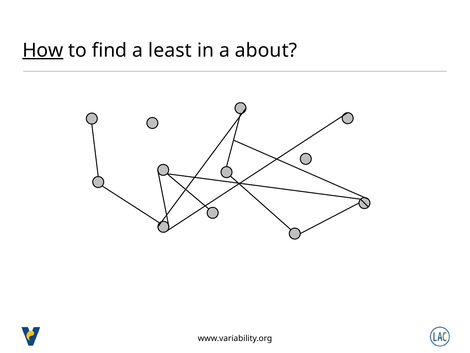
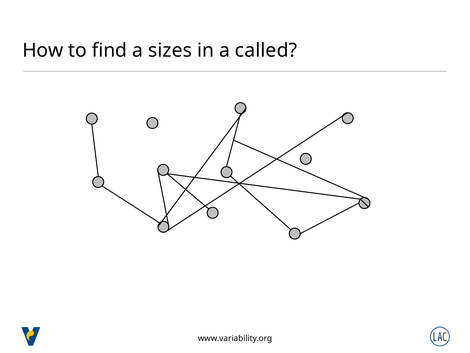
How underline: present -> none (43, 50)
least: least -> sizes (170, 50)
about: about -> called (266, 50)
